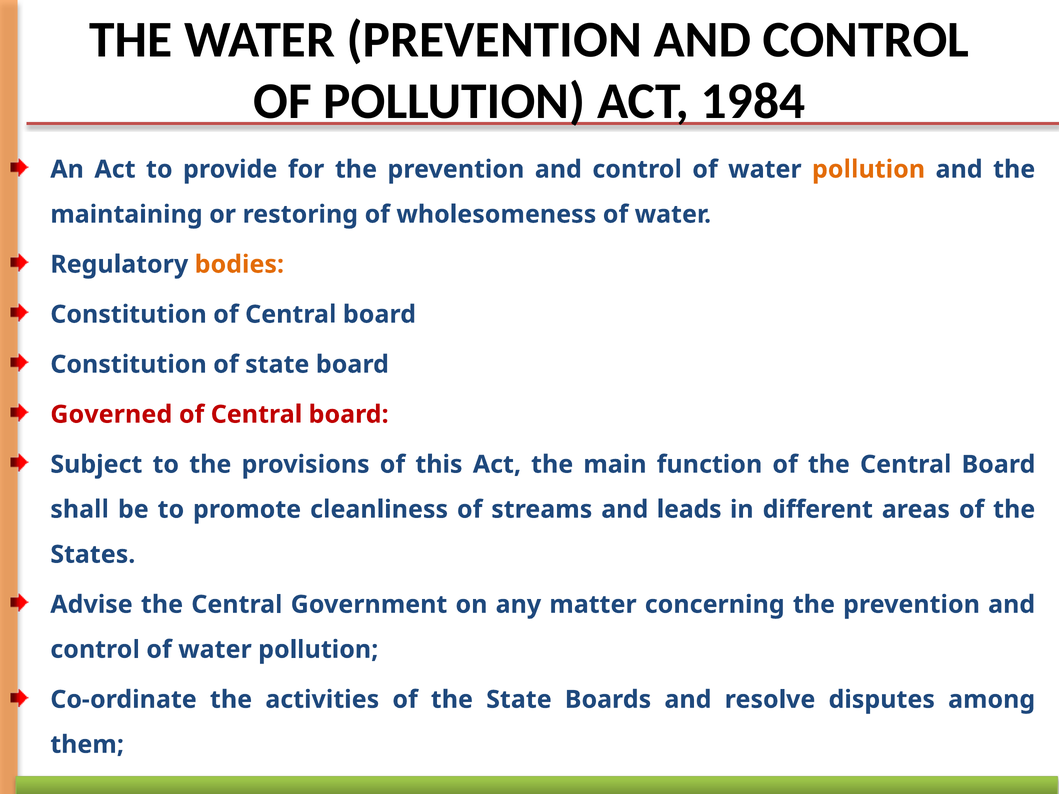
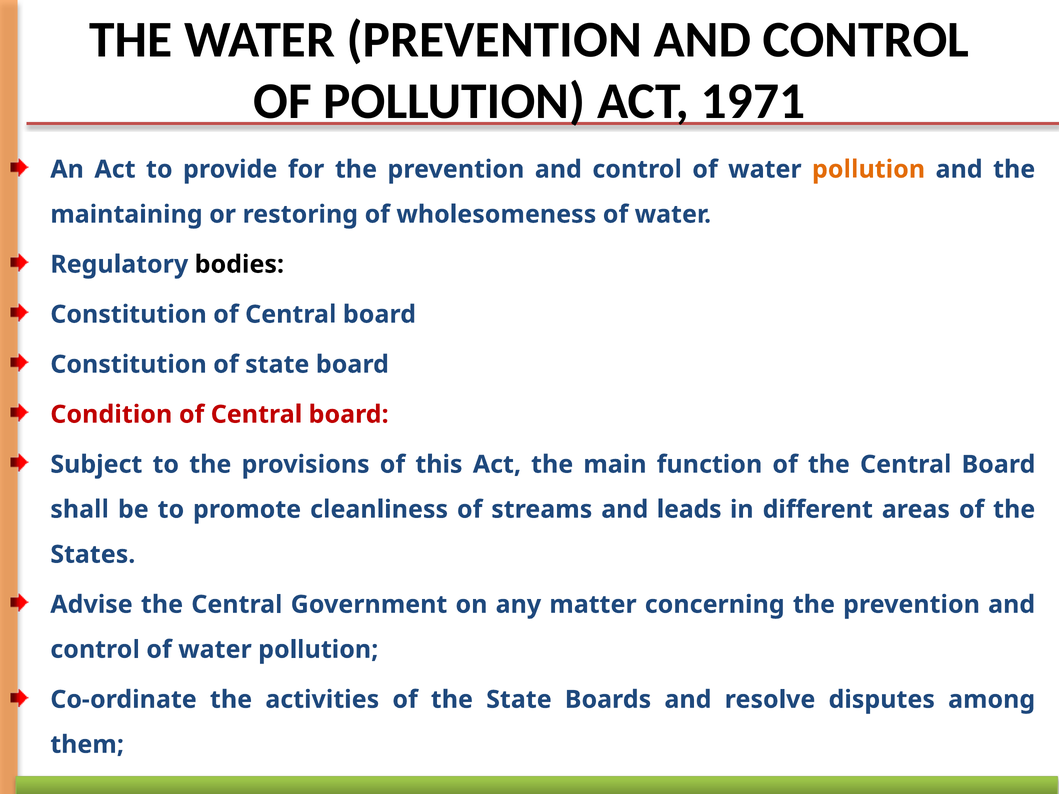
1984: 1984 -> 1971 (753, 102)
bodies colour: orange -> black (239, 265)
Governed: Governed -> Condition (111, 415)
